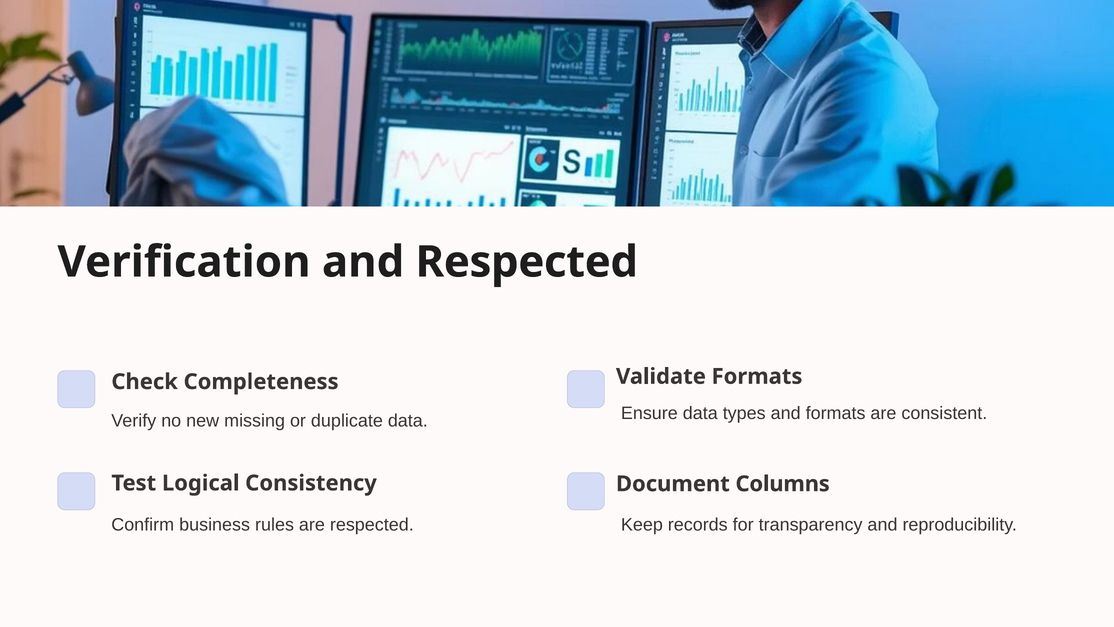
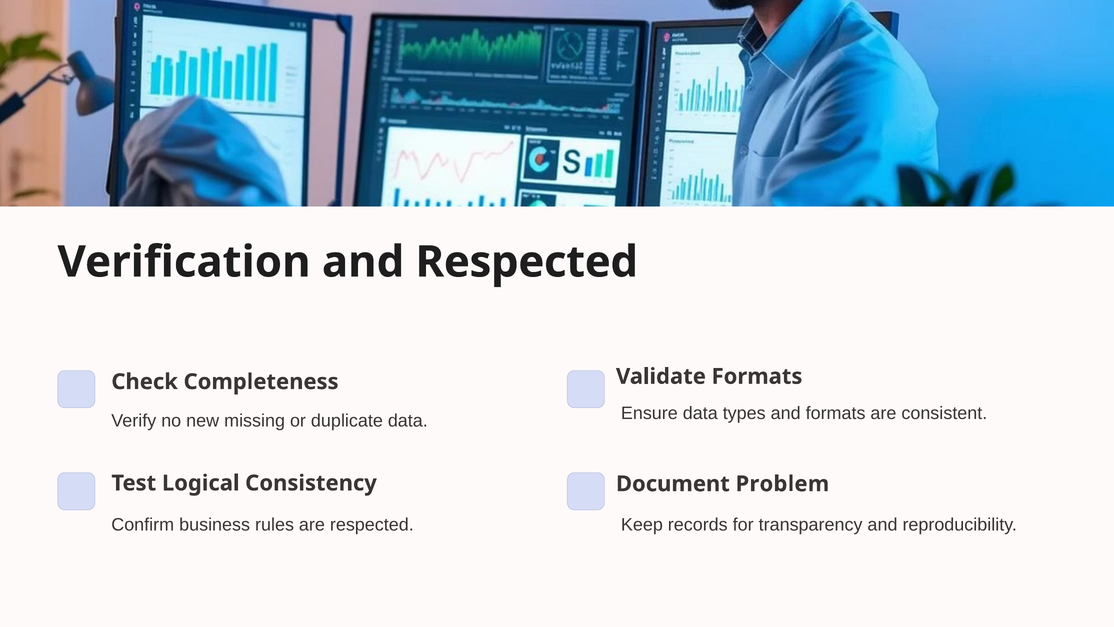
Columns: Columns -> Problem (782, 484)
